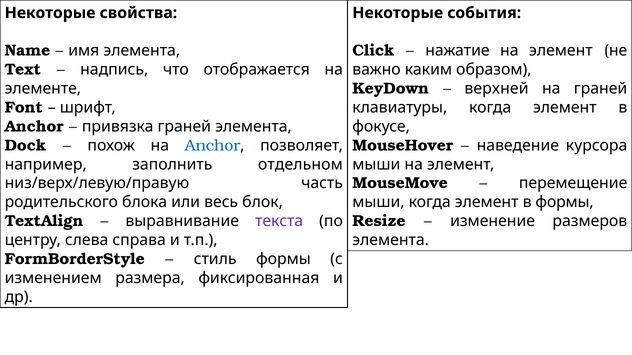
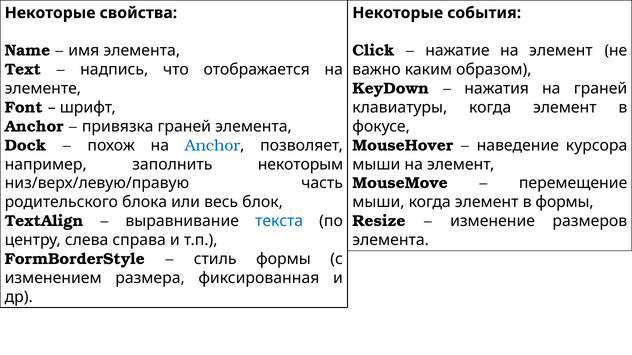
верхней: верхней -> нажатия (497, 89)
отдельном: отдельном -> некоторым (300, 165)
текста colour: purple -> blue (279, 221)
